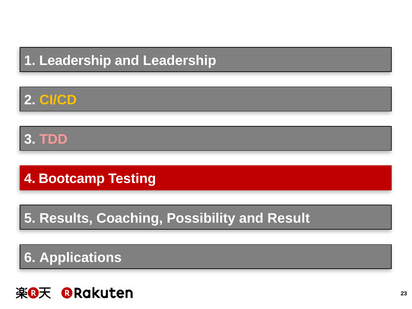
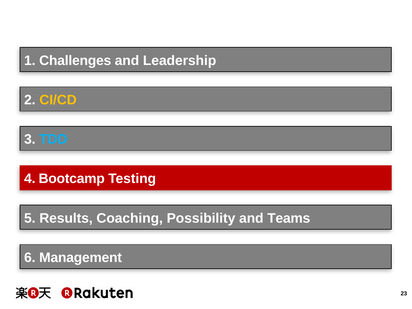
1 Leadership: Leadership -> Challenges (75, 61)
TDD colour: pink -> light blue (53, 139)
Result: Result -> Teams (289, 218)
Applications: Applications -> Management (81, 258)
